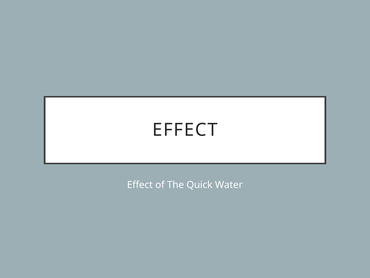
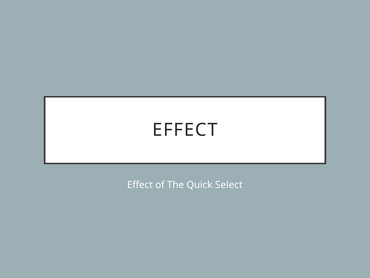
Water: Water -> Select (229, 185)
